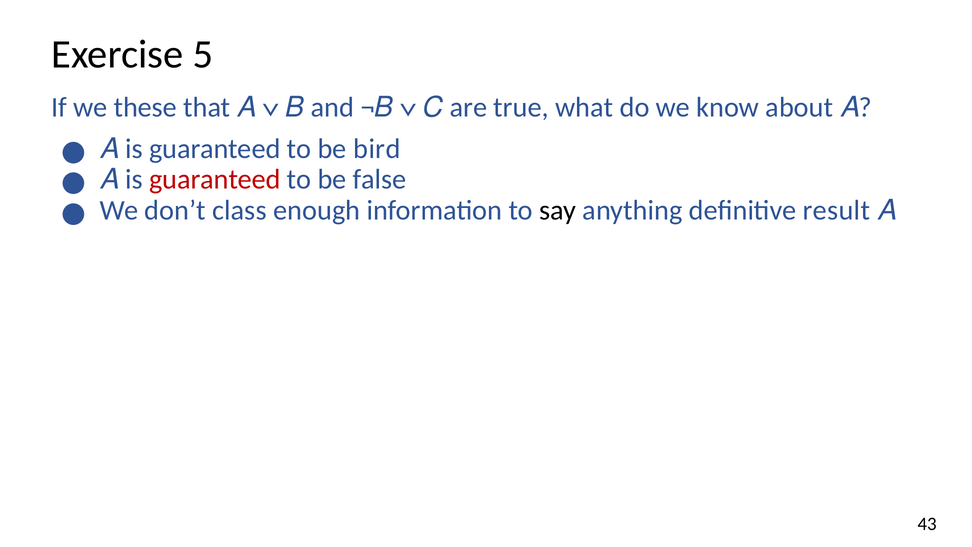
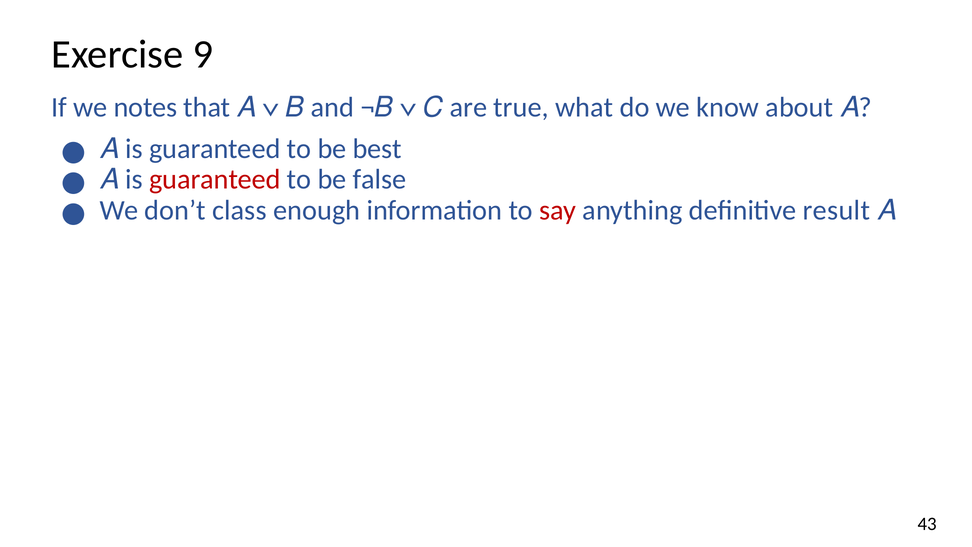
5: 5 -> 9 (203, 55)
these: these -> notes (145, 108)
bird: bird -> best (377, 149)
say colour: black -> red (558, 210)
